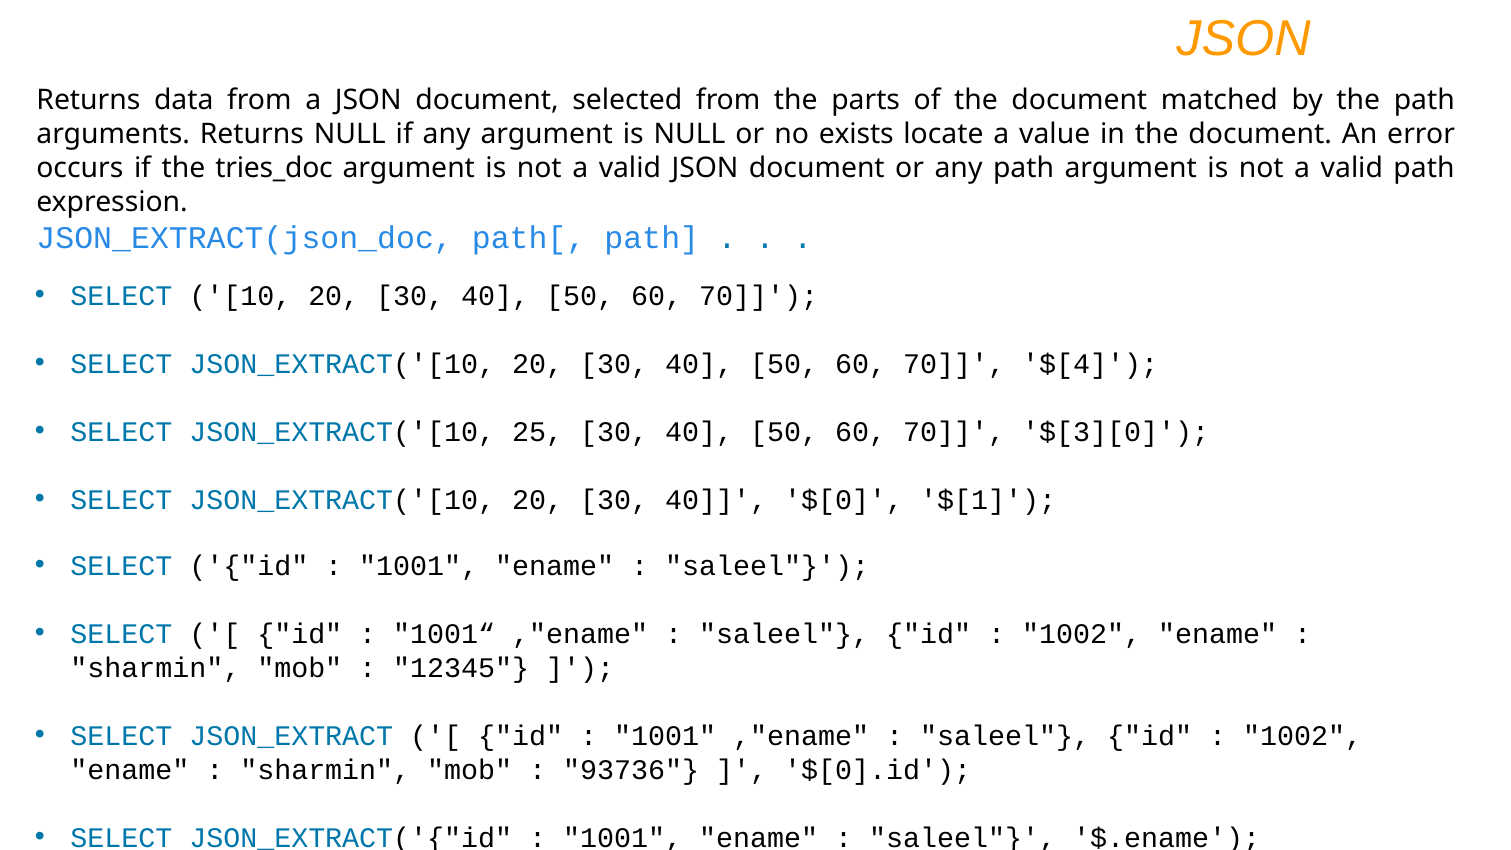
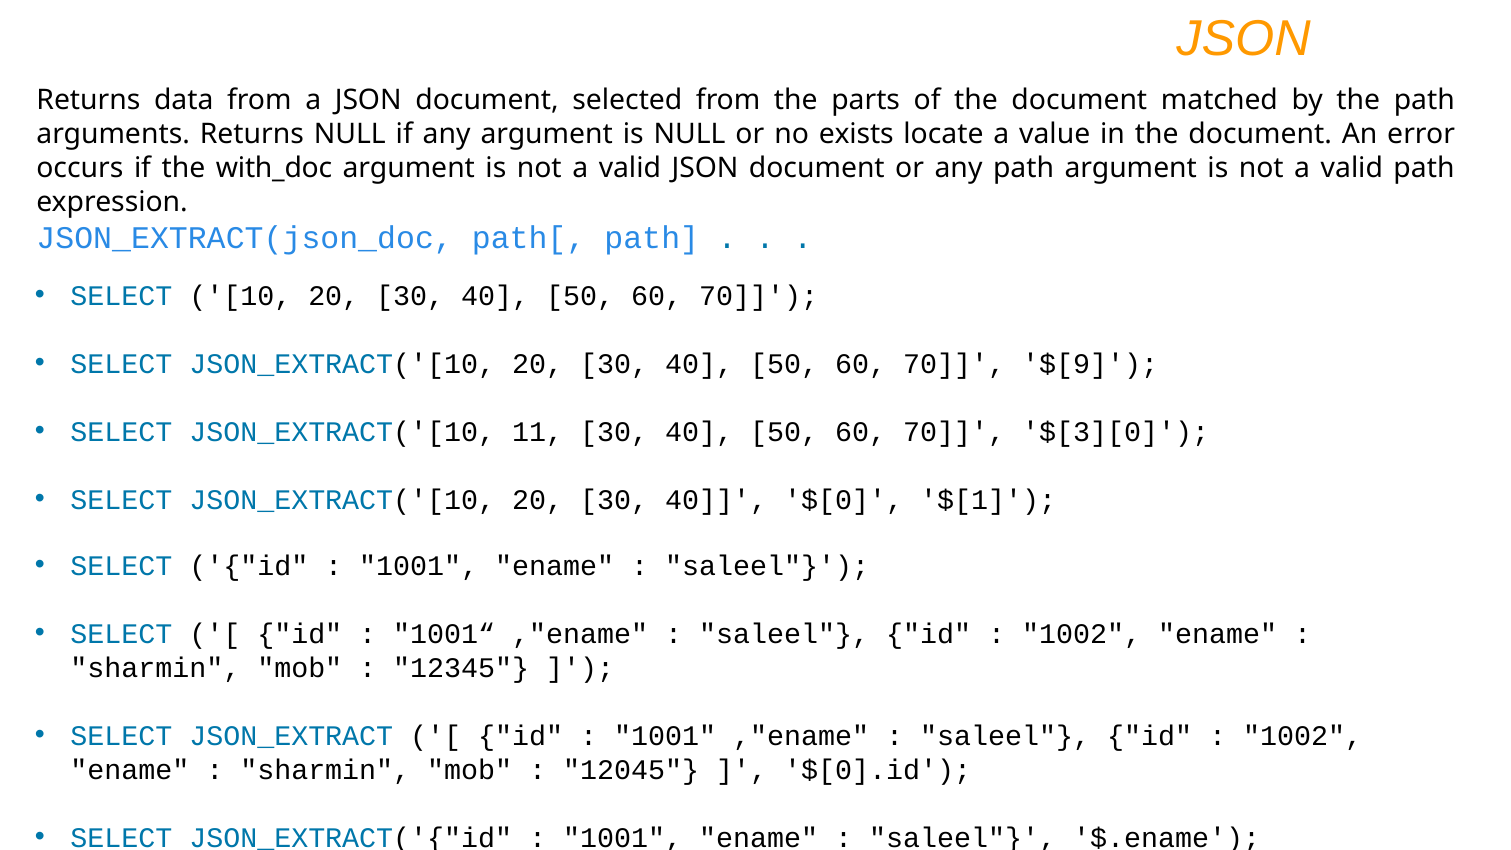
tries_doc: tries_doc -> with_doc (274, 168)
$[4: $[4 -> $[9 (1090, 364)
25: 25 -> 11 (538, 432)
93736: 93736 -> 12045 (631, 770)
